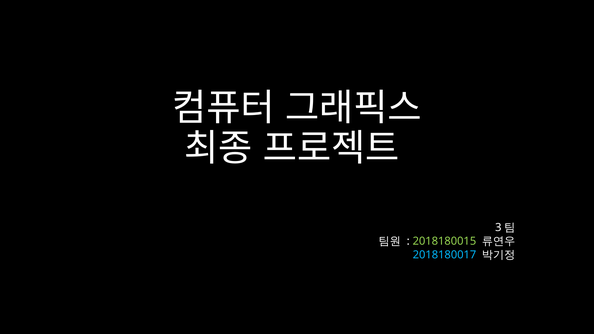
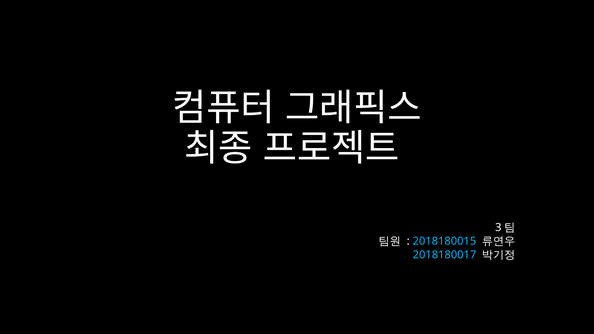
2018180015 colour: light green -> light blue (444, 241)
